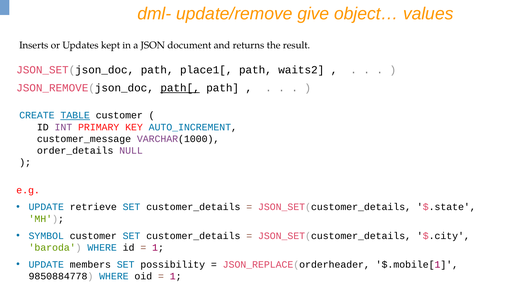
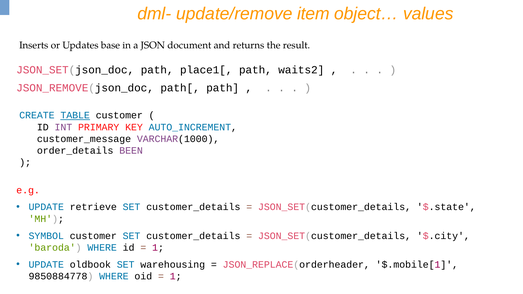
give: give -> item (313, 14)
kept: kept -> base (110, 45)
path[ underline: present -> none (180, 88)
NULL: NULL -> BEEN (131, 151)
members: members -> oldbook (90, 265)
possibility: possibility -> warehousing (173, 265)
